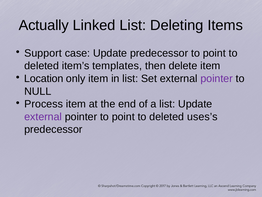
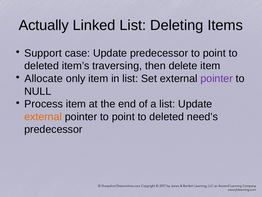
templates: templates -> traversing (117, 66)
Location: Location -> Allocate (44, 78)
external colour: purple -> orange (43, 116)
uses’s: uses’s -> need’s (202, 116)
